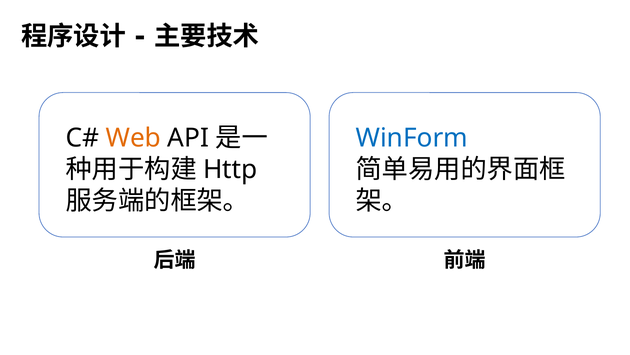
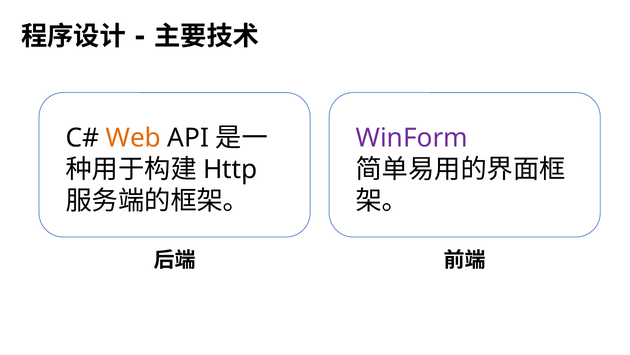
WinForm colour: blue -> purple (412, 138)
